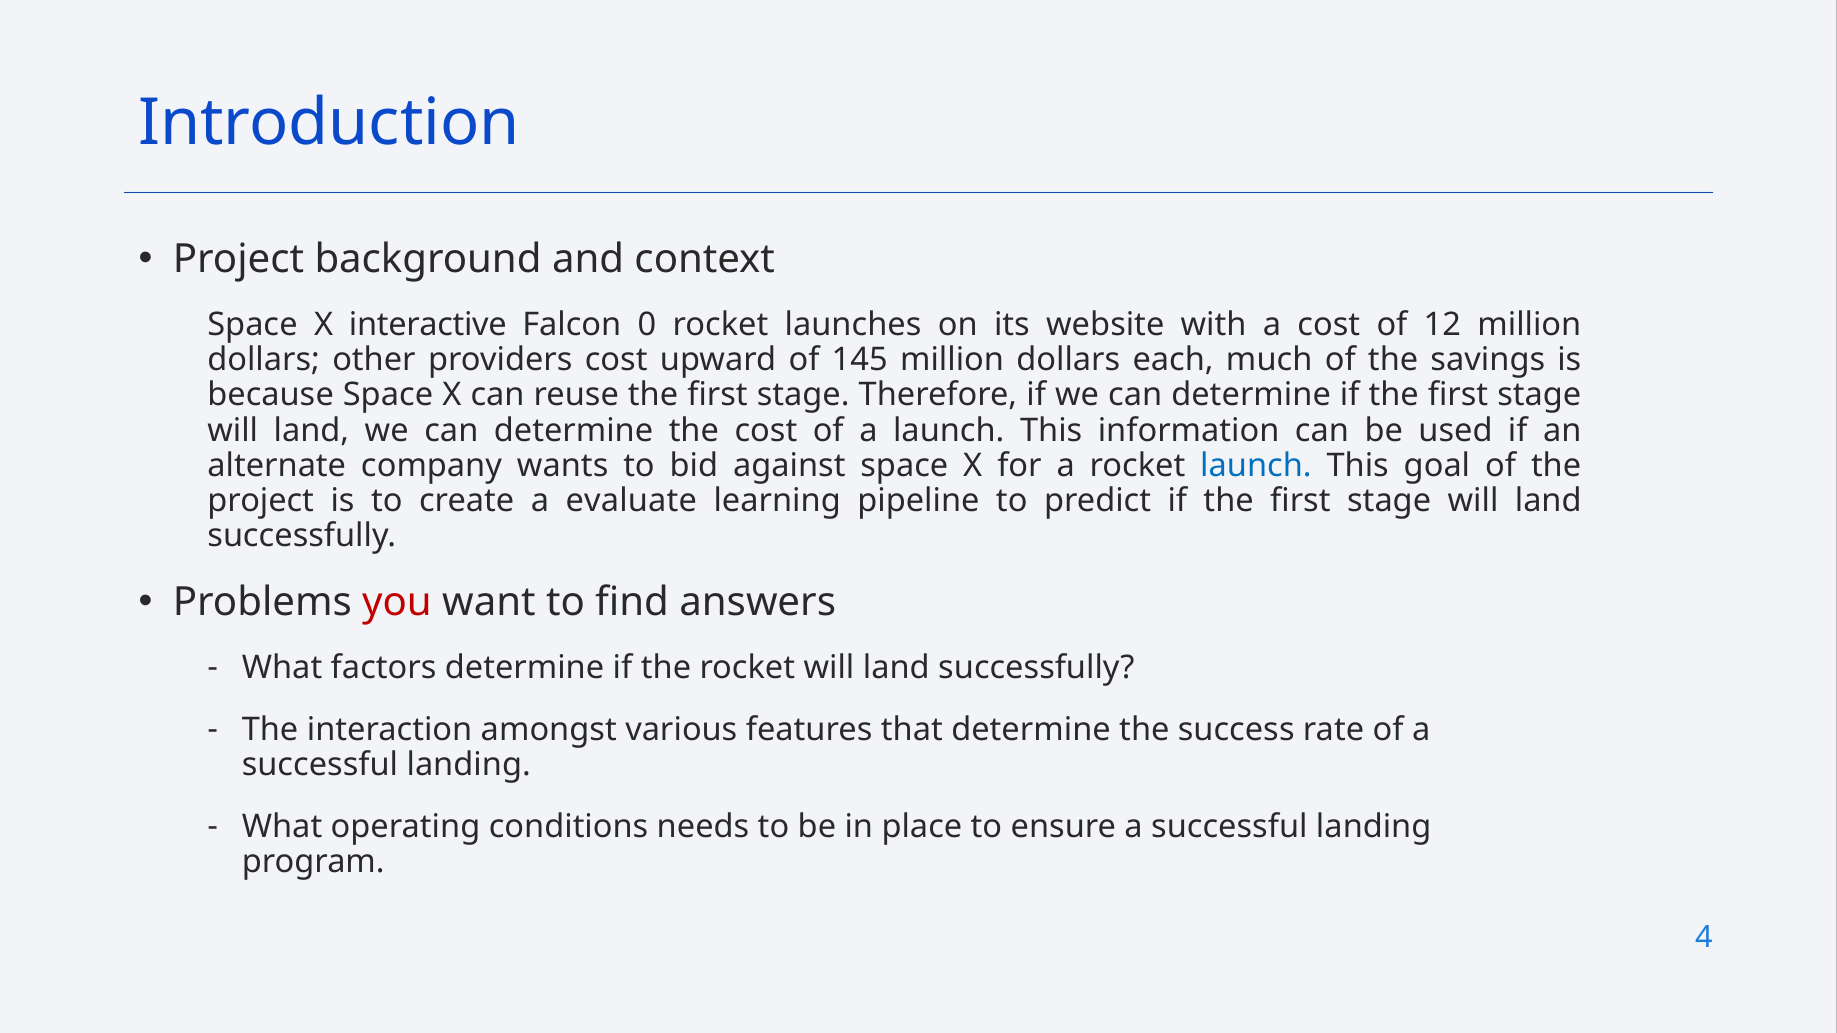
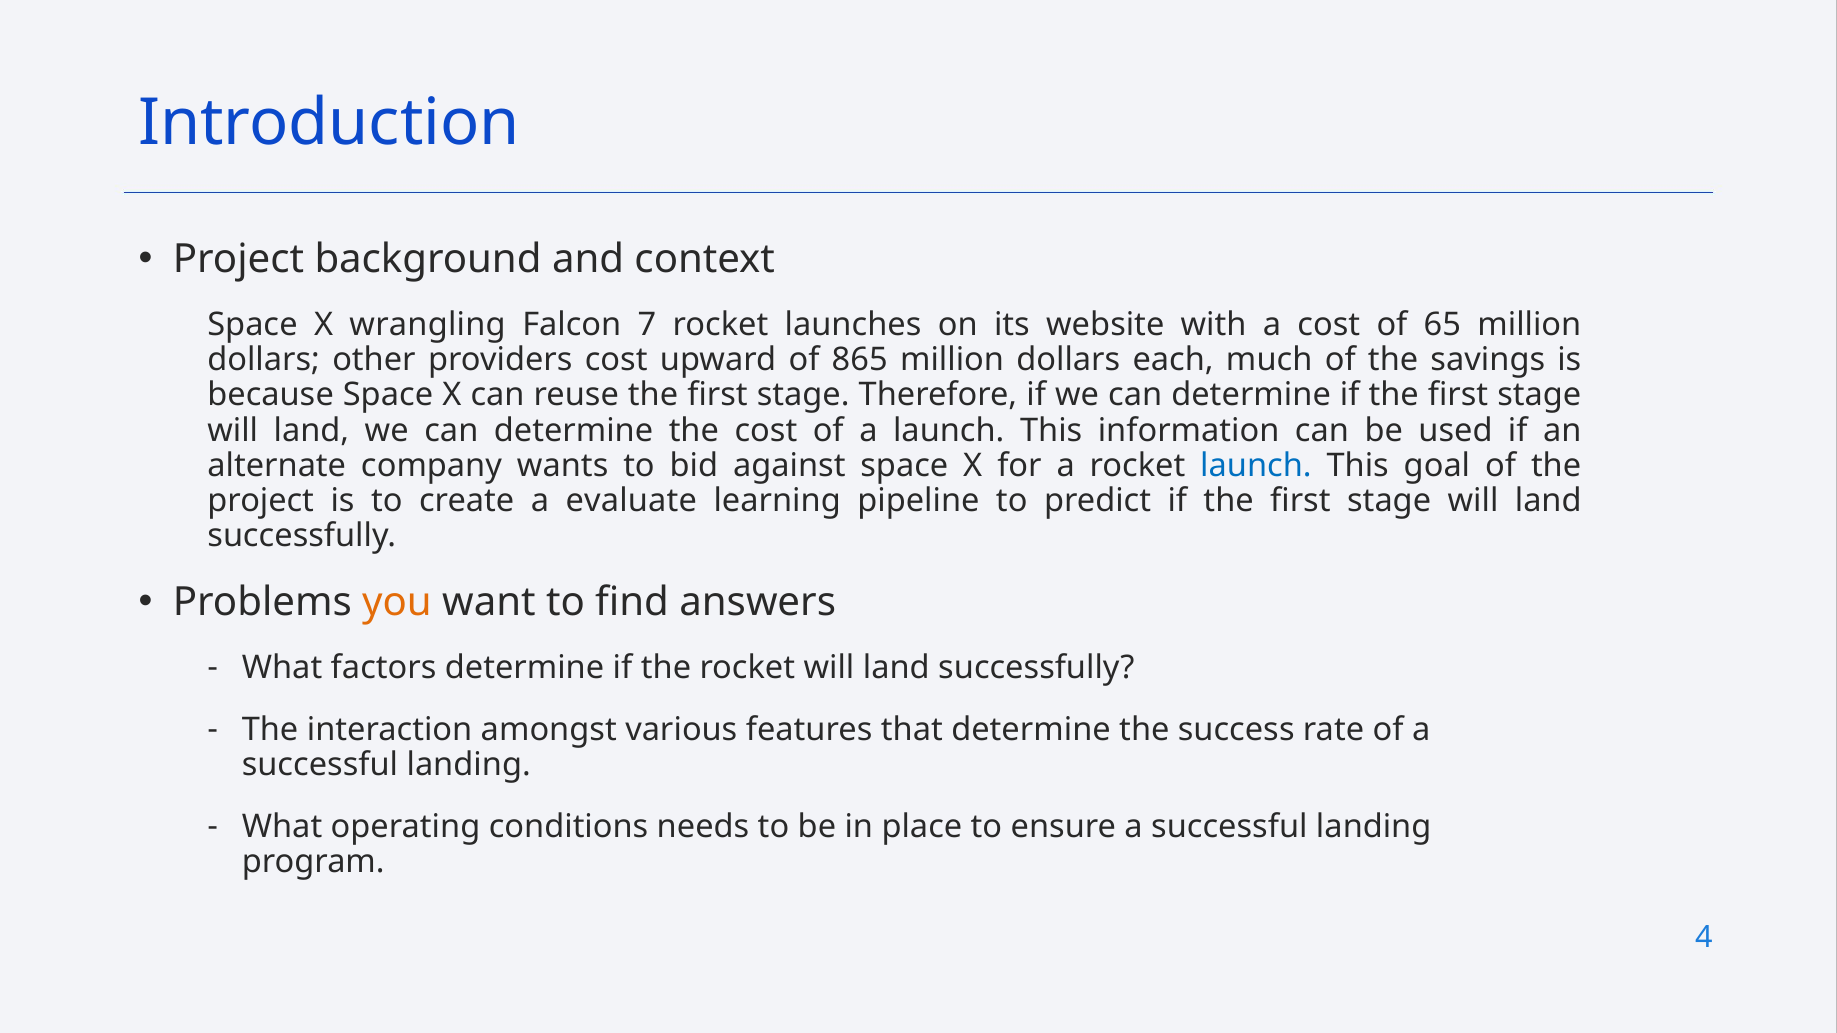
interactive: interactive -> wrangling (428, 325)
0: 0 -> 7 (647, 325)
12: 12 -> 65 (1442, 325)
145: 145 -> 865 (860, 360)
you colour: red -> orange (397, 602)
